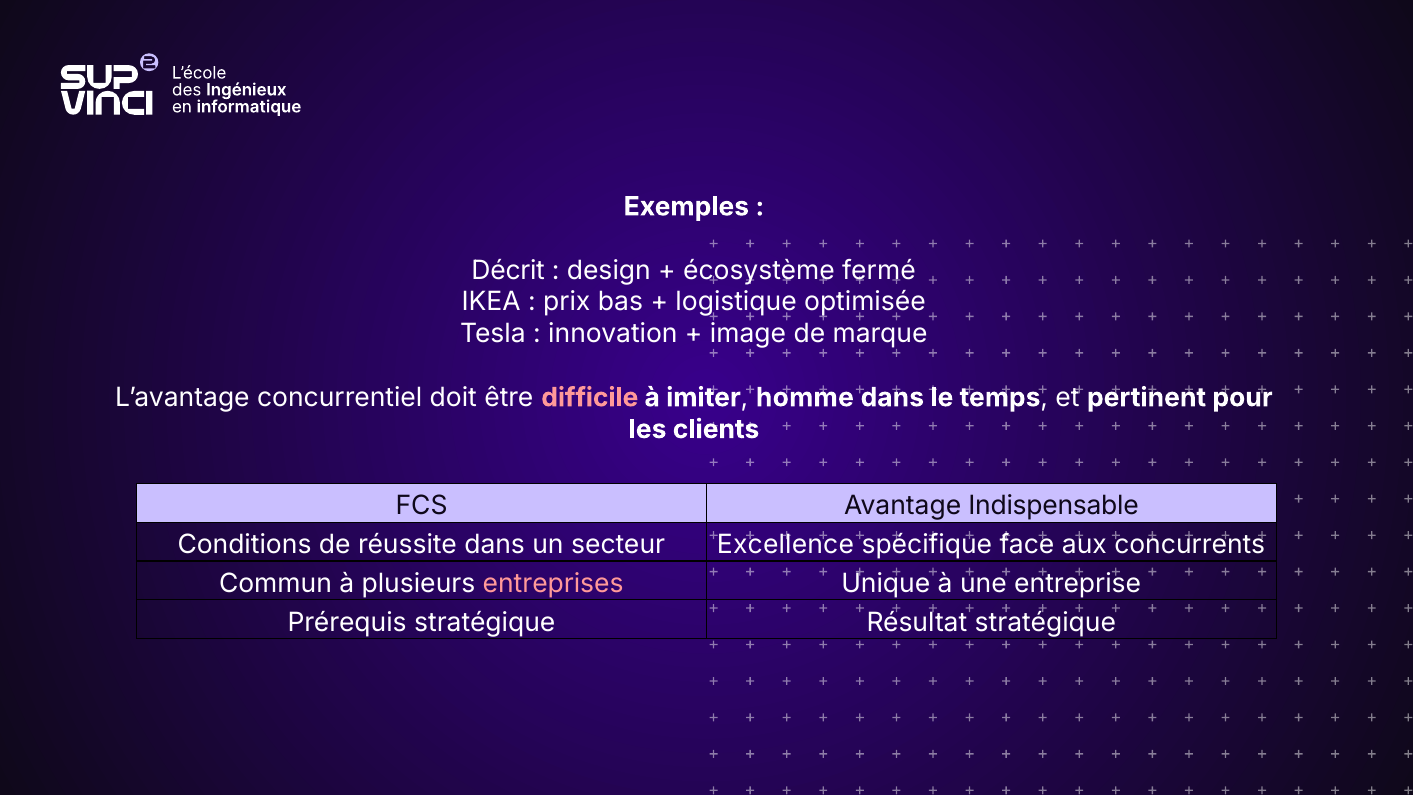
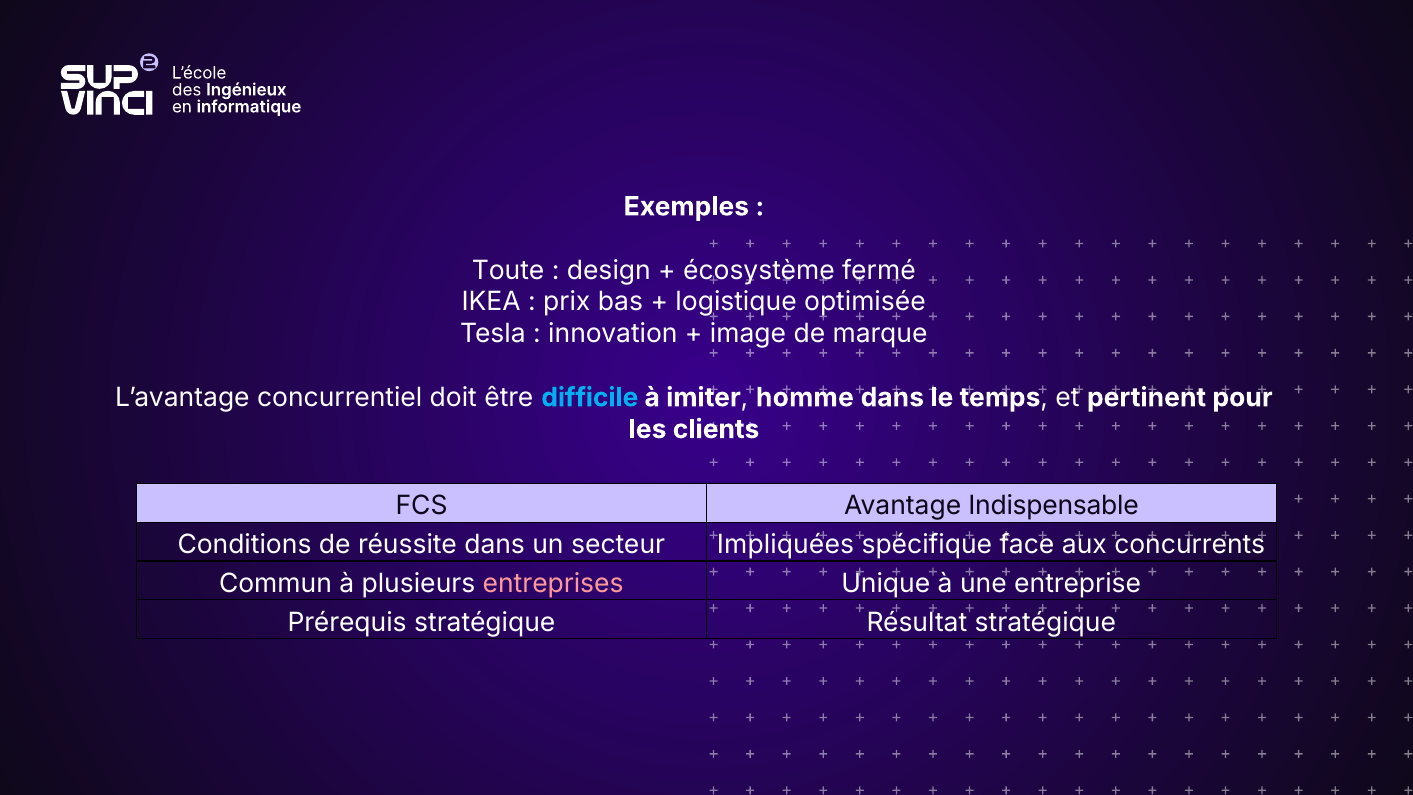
Décrit: Décrit -> Toute (508, 270)
difficile colour: pink -> light blue (590, 397)
Excellence: Excellence -> Impliquées (786, 545)
